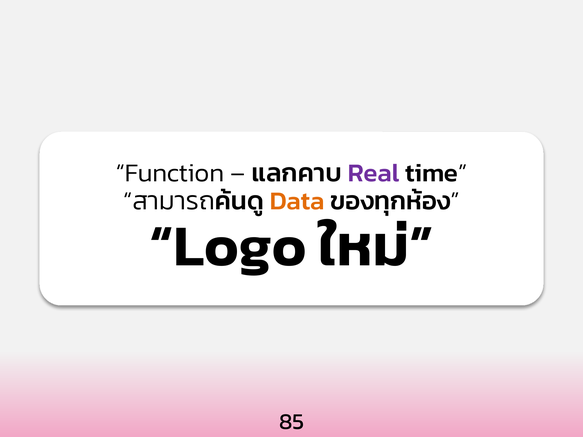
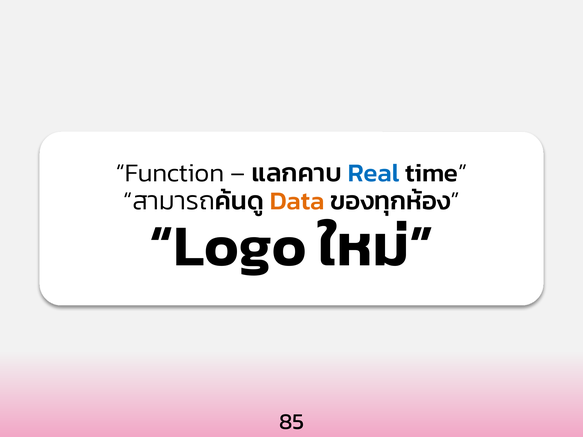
Real colour: purple -> blue (374, 173)
